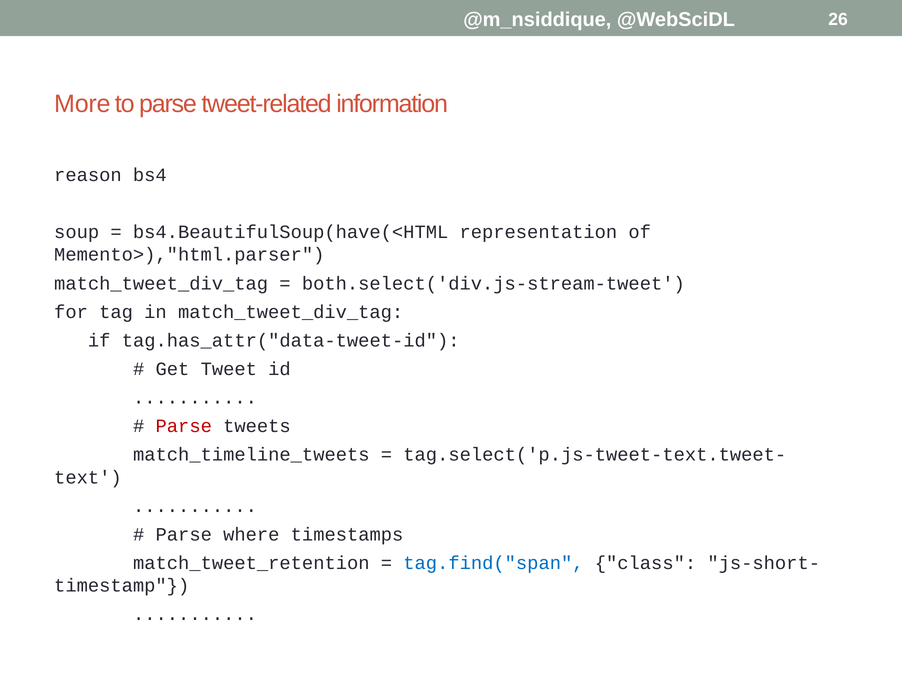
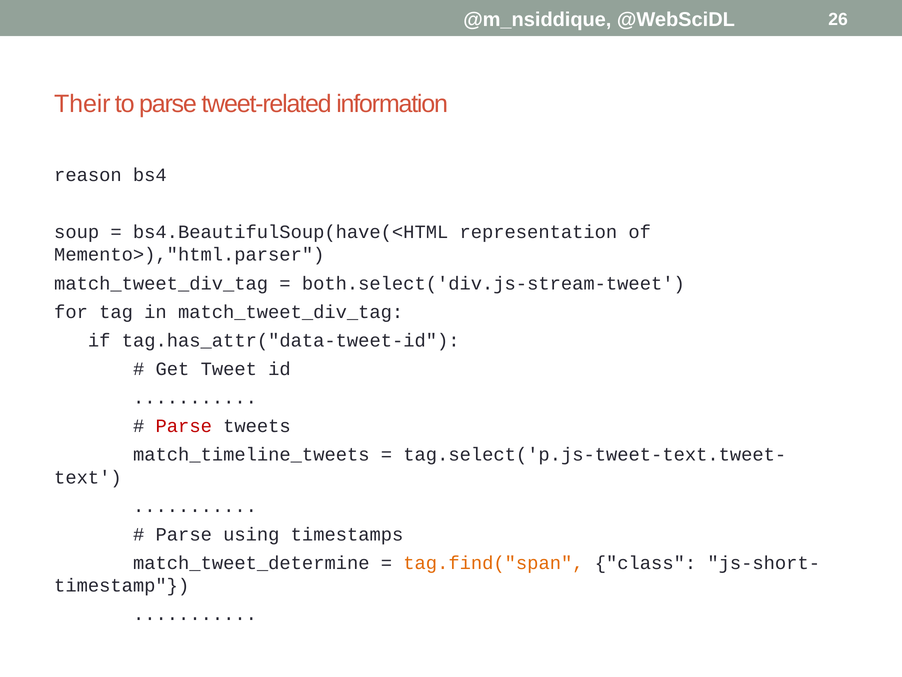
More: More -> Their (82, 104)
where: where -> using (251, 534)
match_tweet_retention: match_tweet_retention -> match_tweet_determine (251, 563)
tag.find("span colour: blue -> orange (493, 563)
